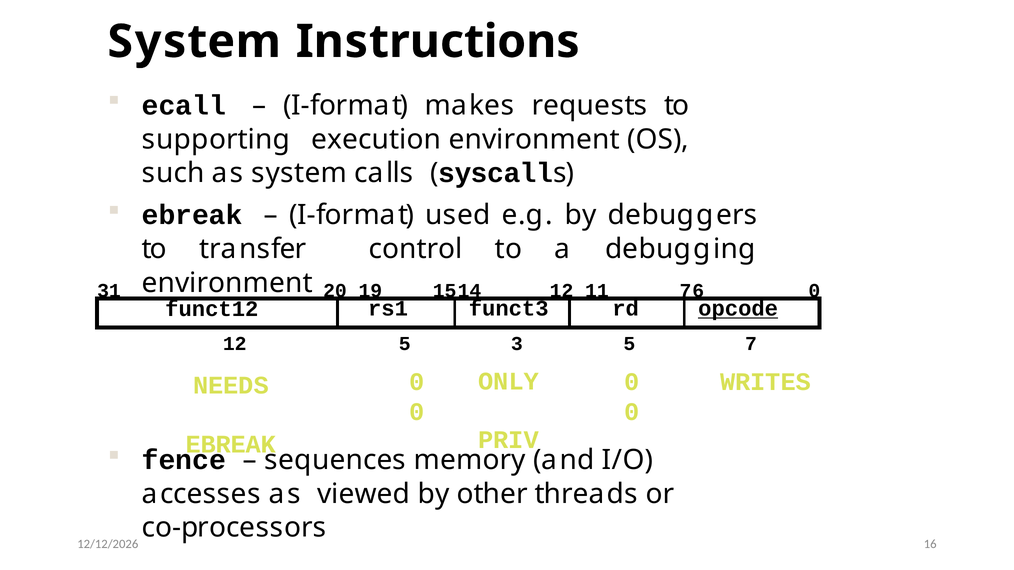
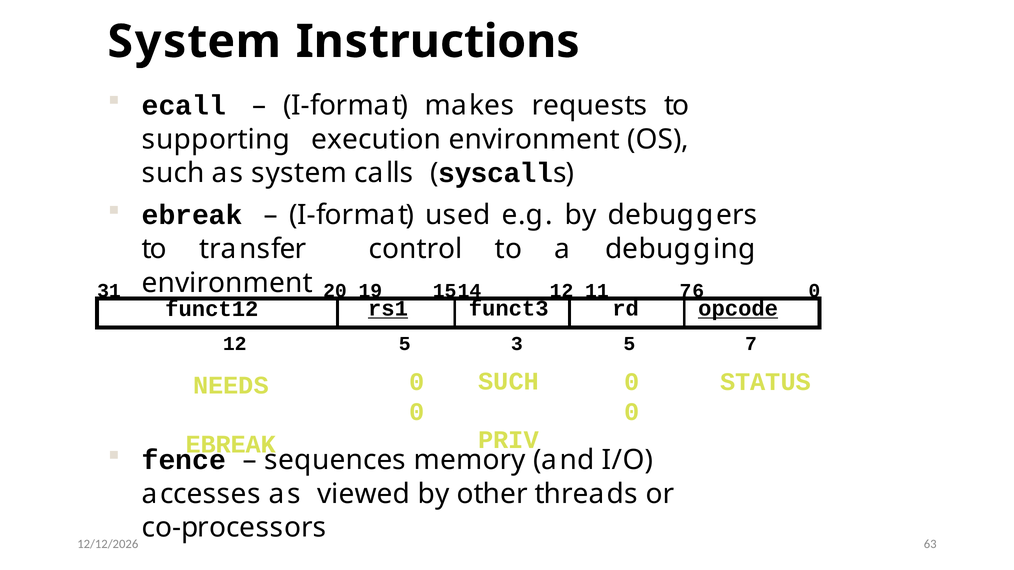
rs1 underline: none -> present (388, 309)
ONLY: ONLY -> SUCH (509, 381)
WRITES: WRITES -> STATUS (766, 382)
16: 16 -> 63 (930, 545)
